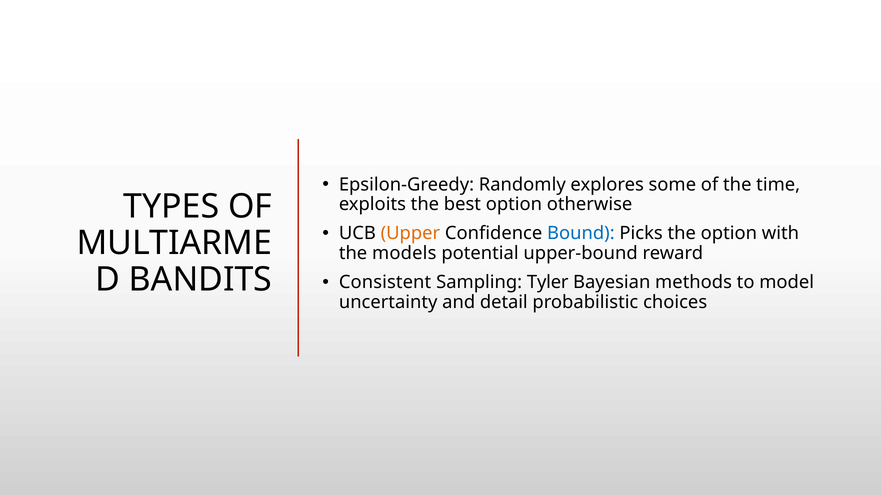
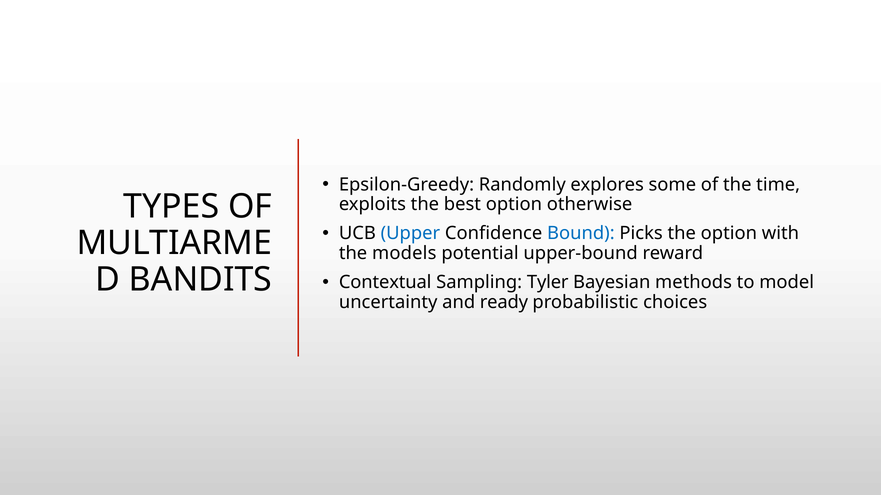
Upper colour: orange -> blue (410, 234)
Consistent: Consistent -> Contextual (385, 283)
detail: detail -> ready (504, 302)
